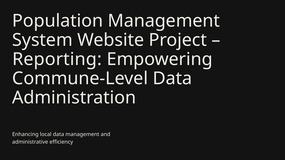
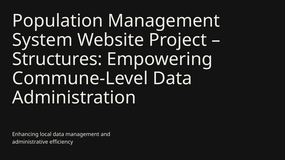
Reporting: Reporting -> Structures (57, 59)
